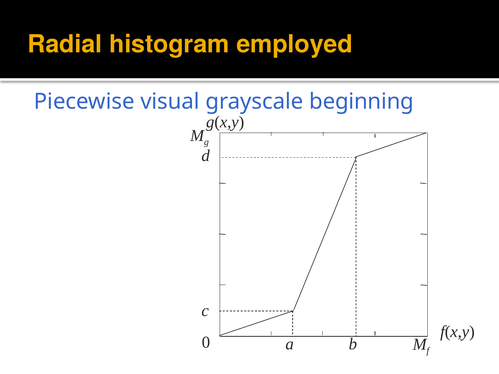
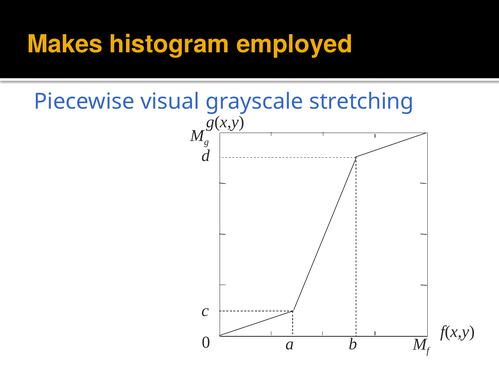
Radial: Radial -> Makes (65, 44)
beginning: beginning -> stretching (362, 102)
